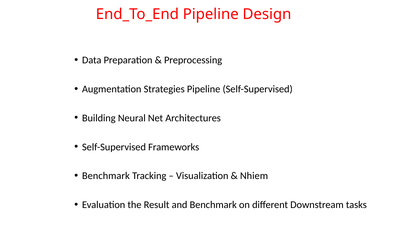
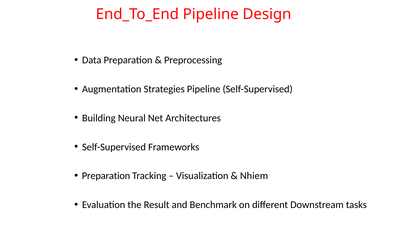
Benchmark: Benchmark -> Preparation (106, 176)
